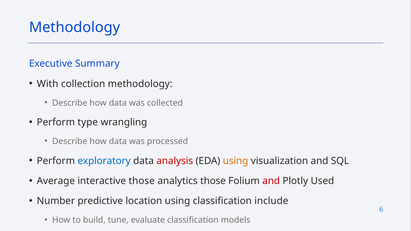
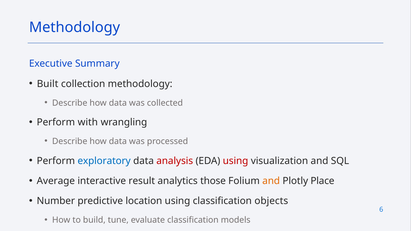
With: With -> Built (48, 84)
type: type -> with (88, 122)
using colour: orange -> red (236, 161)
interactive those: those -> result (142, 181)
and colour: red -> orange (271, 181)
Used: Used -> Place (322, 181)
include: include -> objects (271, 201)
